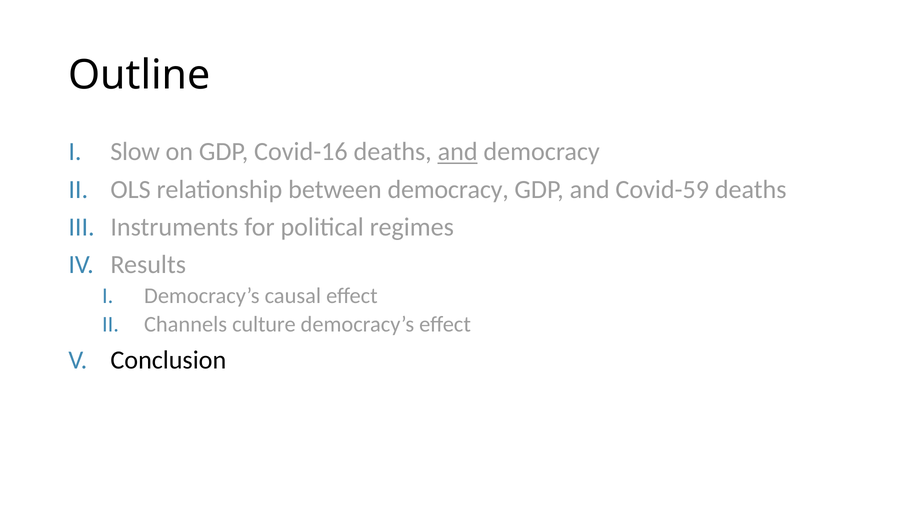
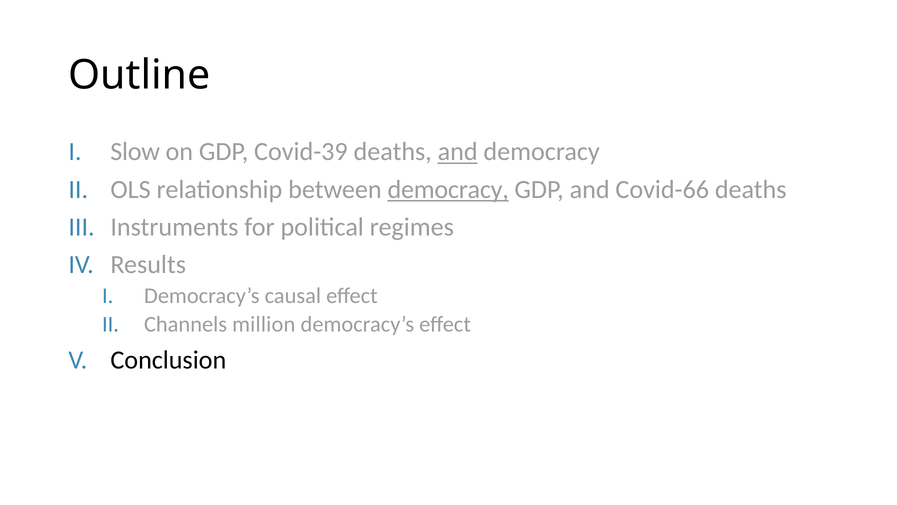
Covid-16: Covid-16 -> Covid-39 (301, 152)
democracy underline: none -> present (448, 189)
Covid-59: Covid-59 -> Covid-66 (662, 189)
culture: culture -> million (264, 324)
